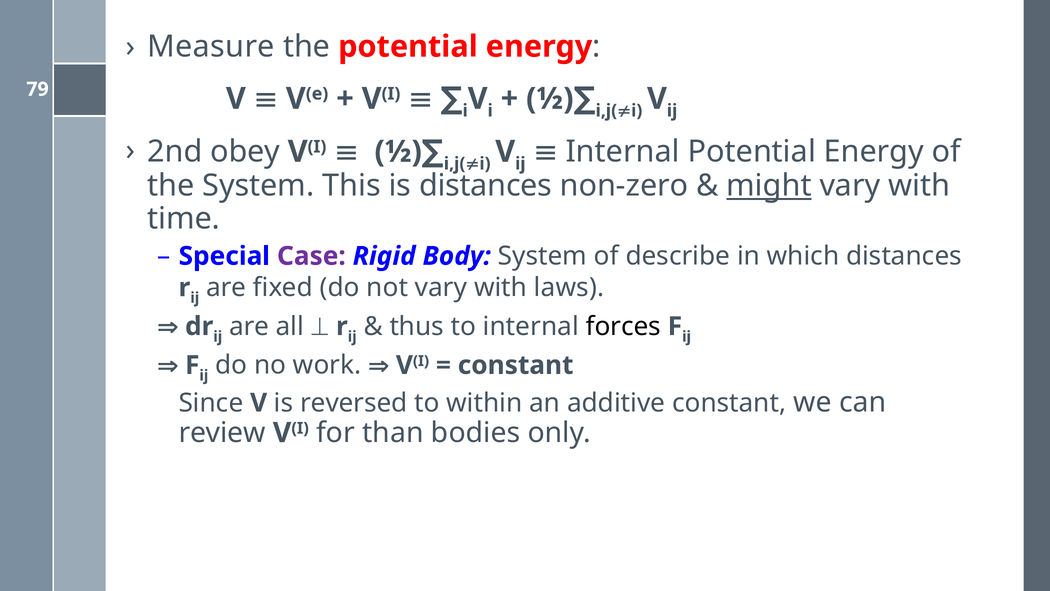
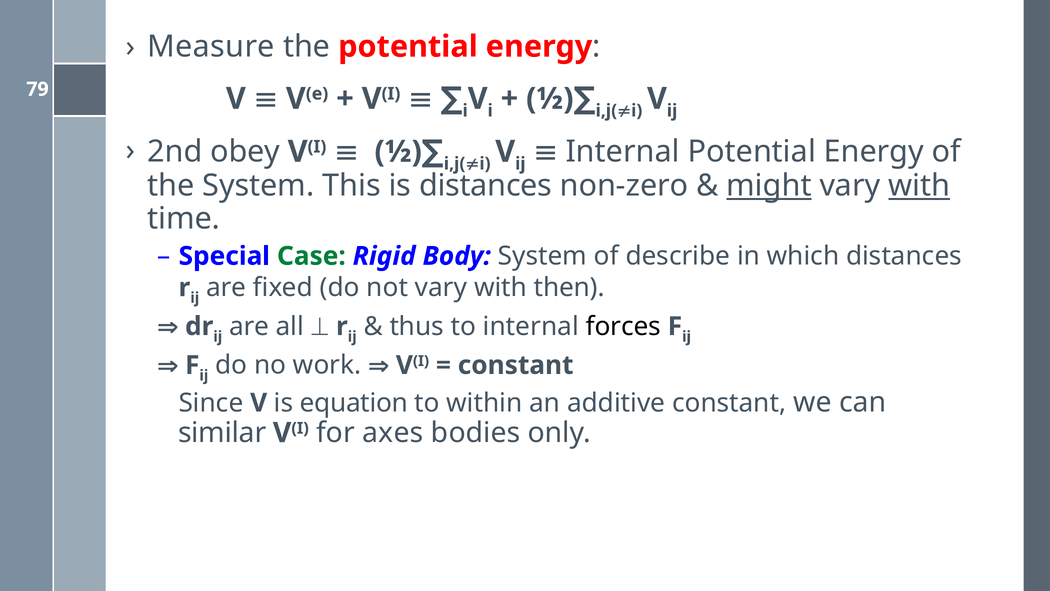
with underline: none -> present (919, 186)
Case colour: purple -> green (311, 256)
laws: laws -> then (569, 287)
reversed: reversed -> equation (354, 403)
review: review -> similar (222, 433)
than: than -> axes (393, 433)
